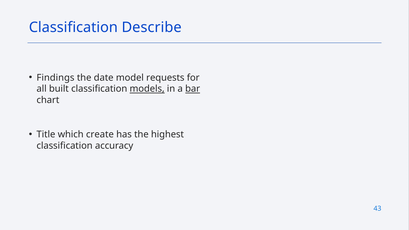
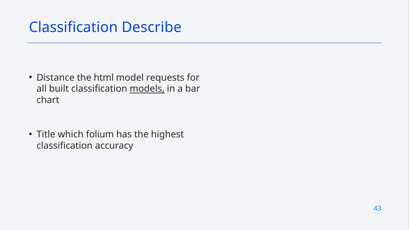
Findings: Findings -> Distance (56, 78)
date: date -> html (104, 78)
bar underline: present -> none (193, 89)
create: create -> folium (100, 135)
